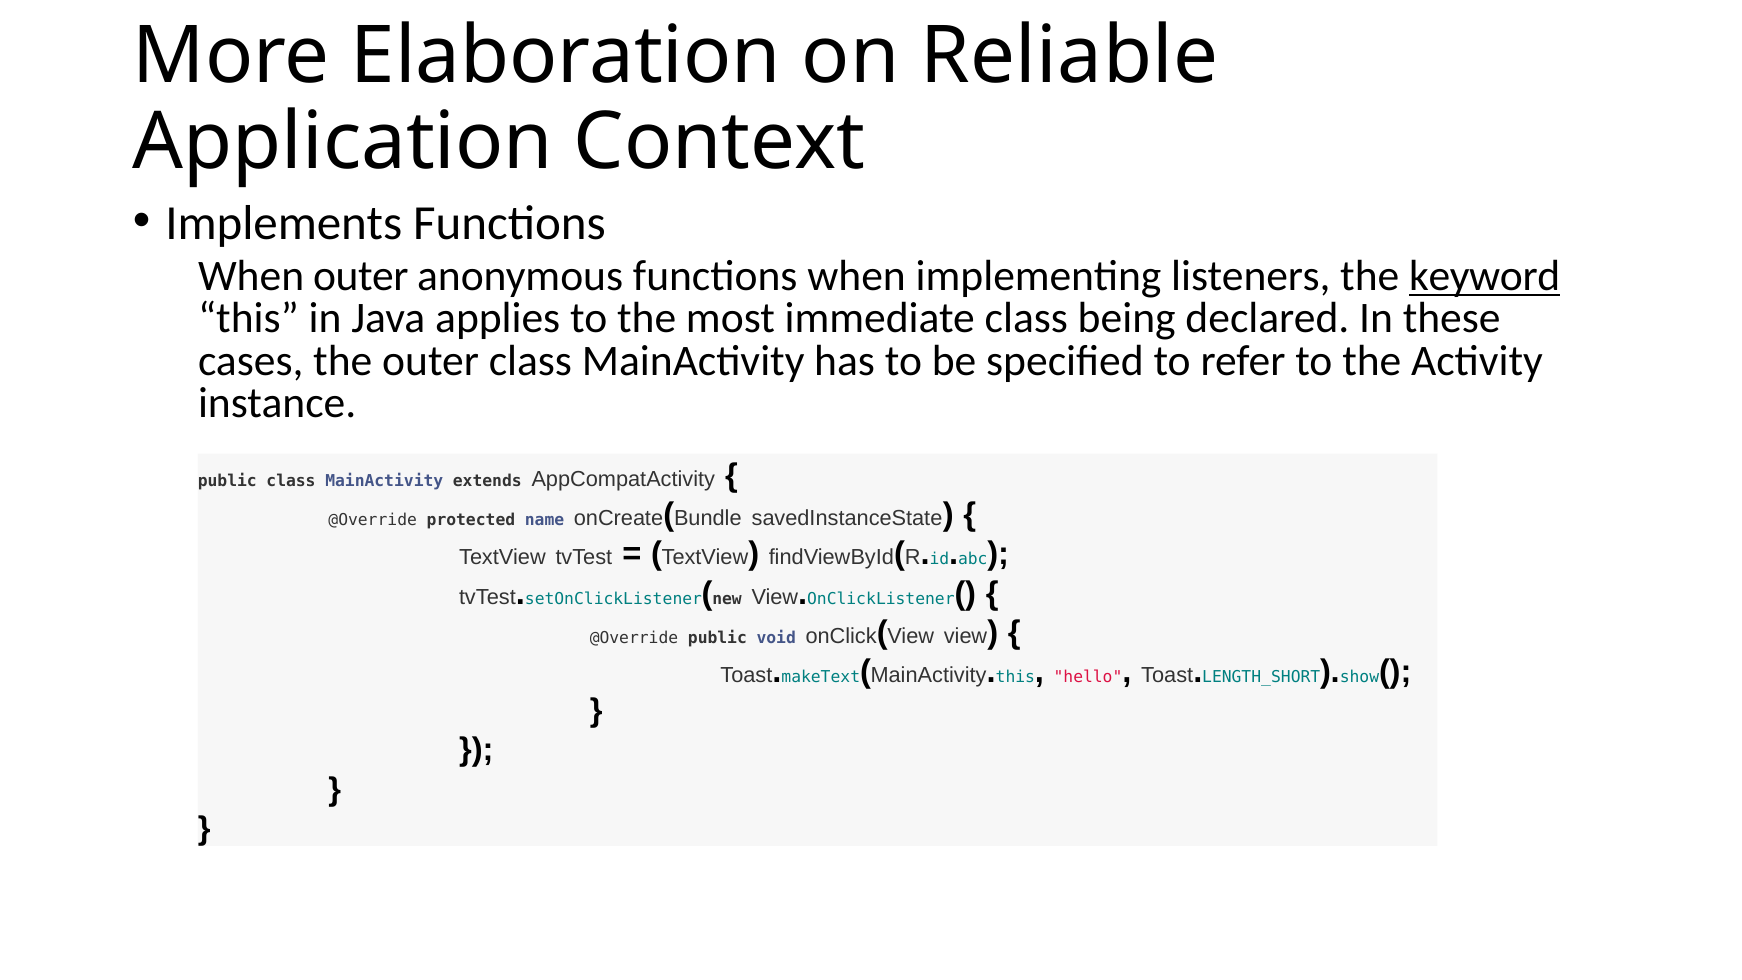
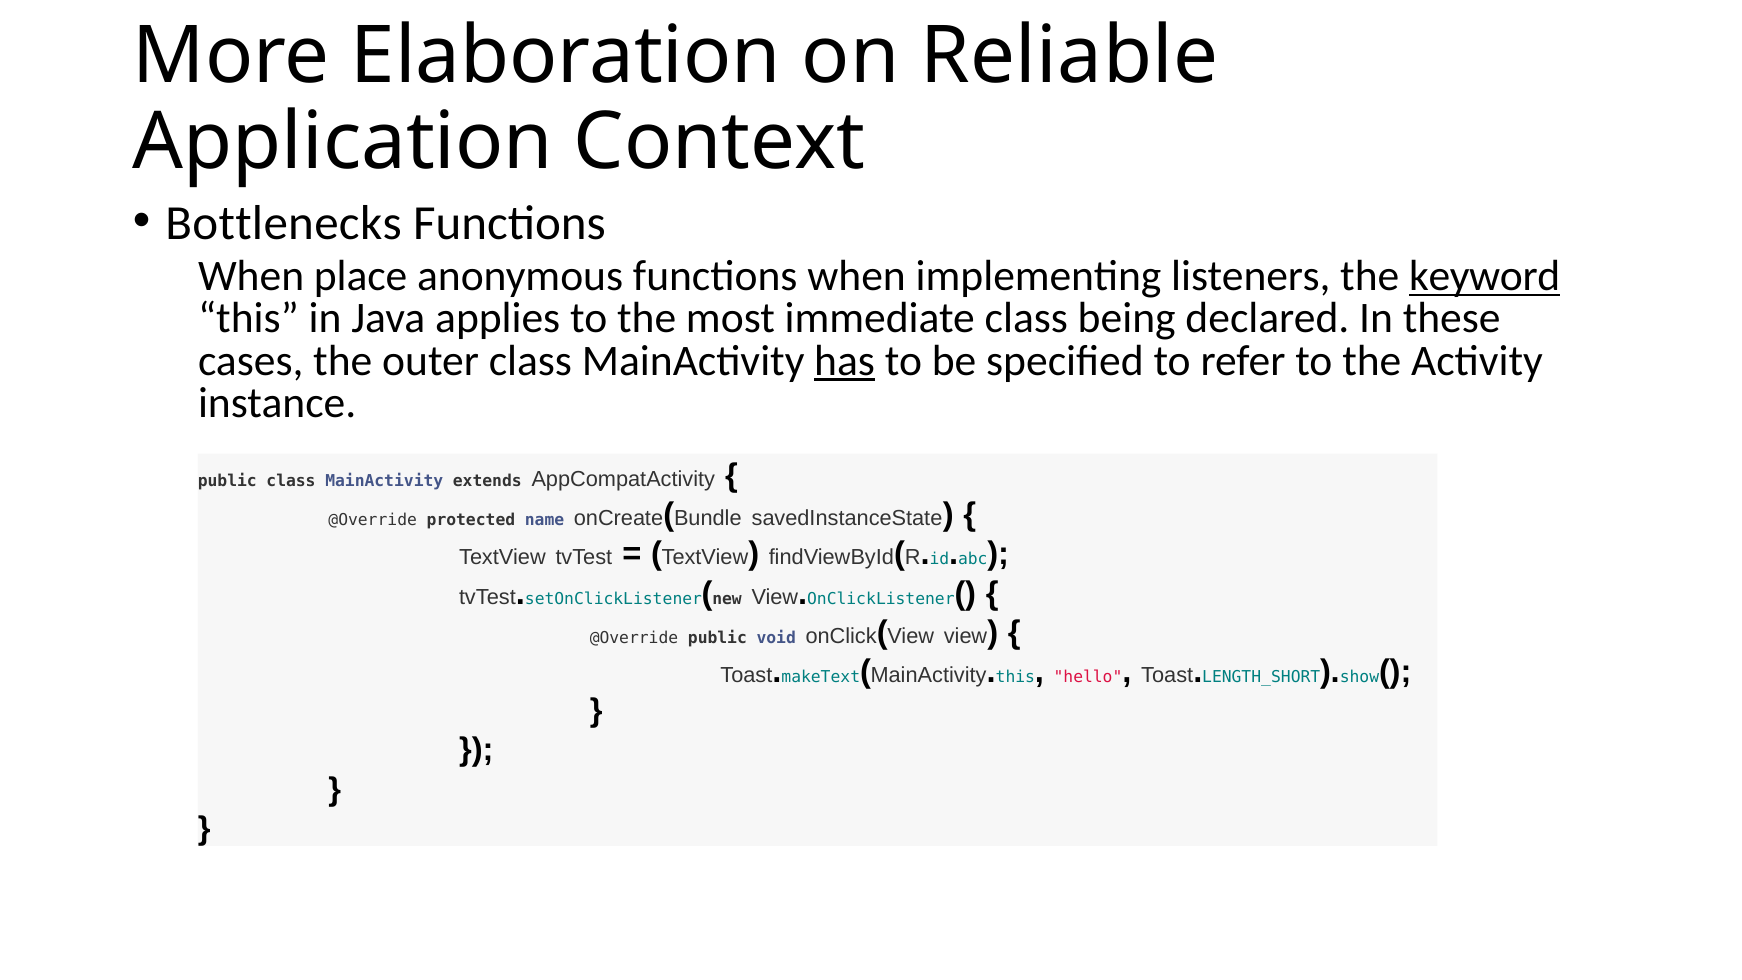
Implements: Implements -> Bottlenecks (284, 223)
When outer: outer -> place (361, 276)
has underline: none -> present (845, 361)
